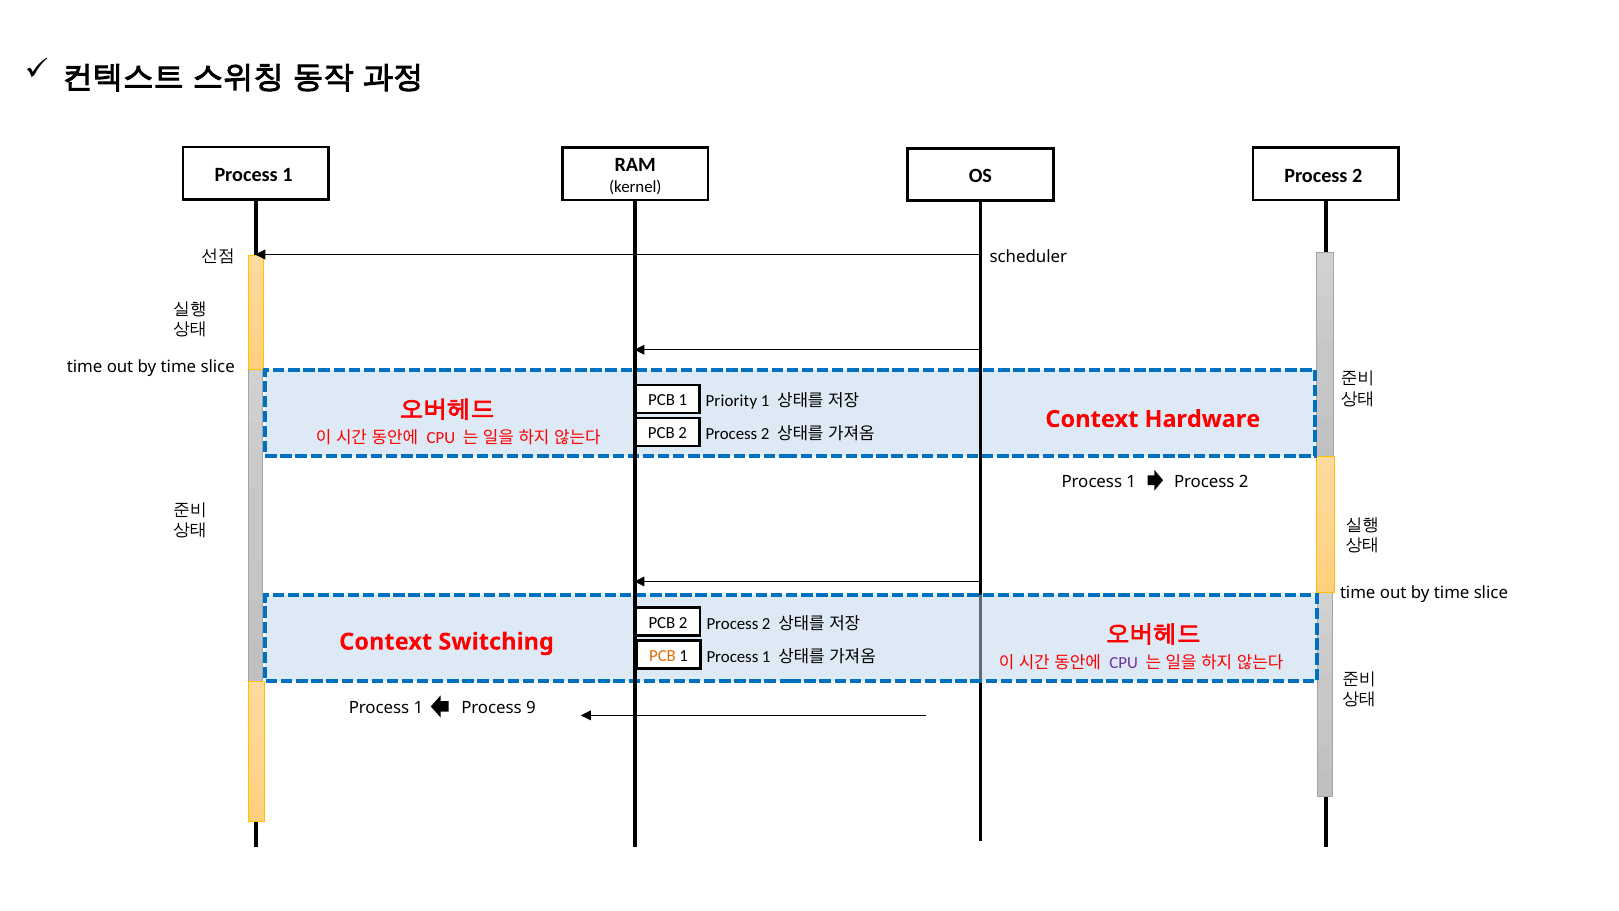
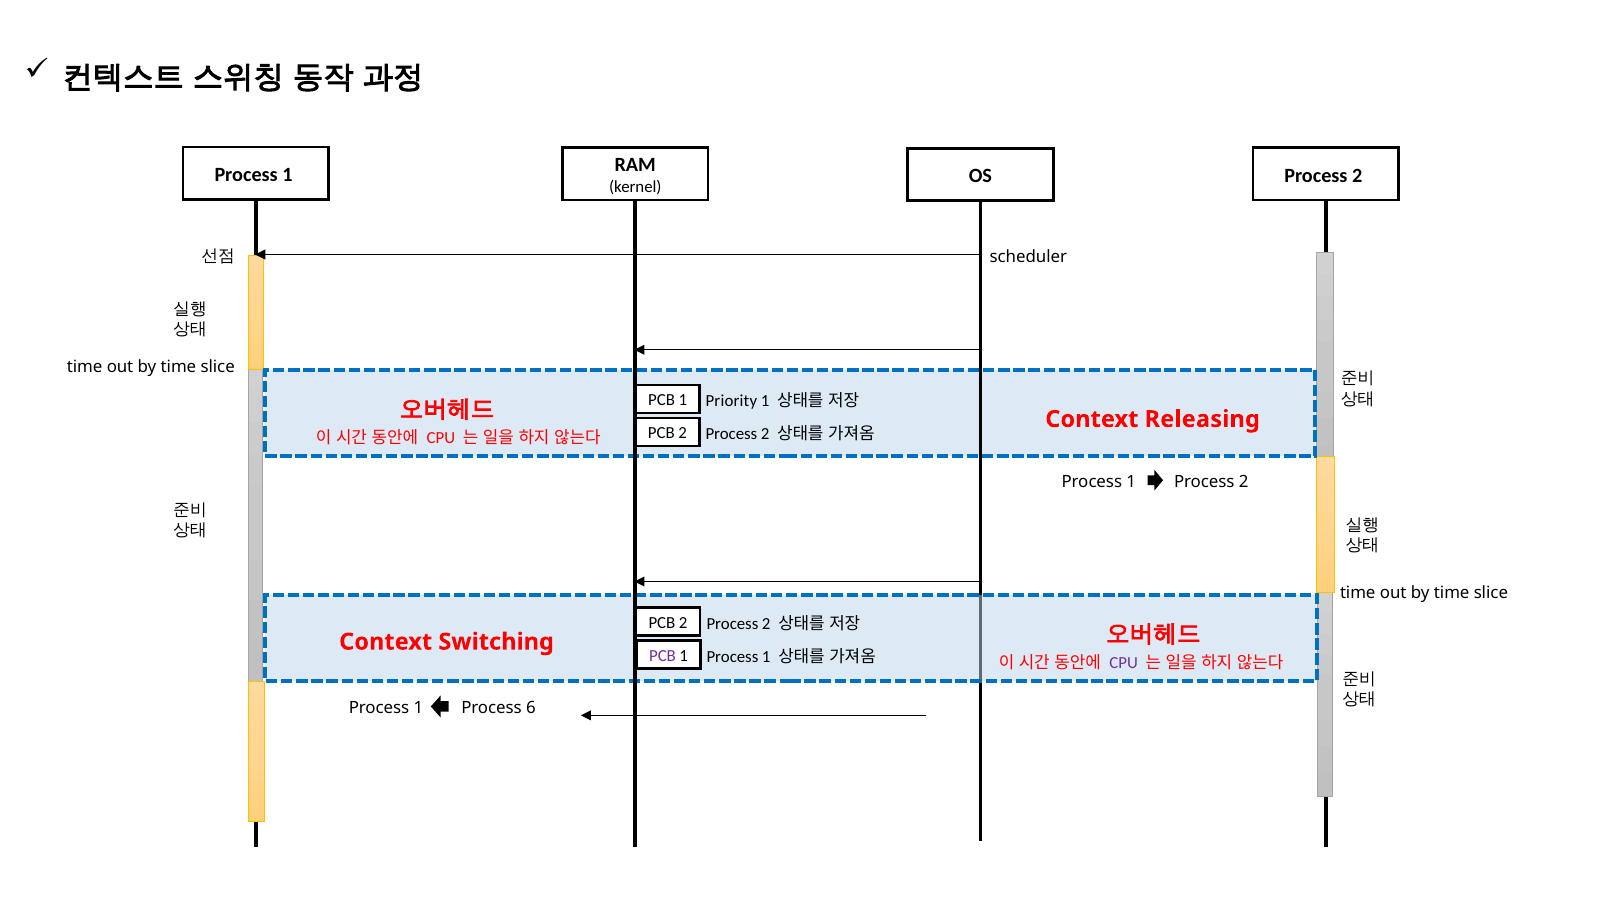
Hardware: Hardware -> Releasing (1202, 419)
PCB colour: orange -> purple (662, 655)
9: 9 -> 6 (531, 708)
